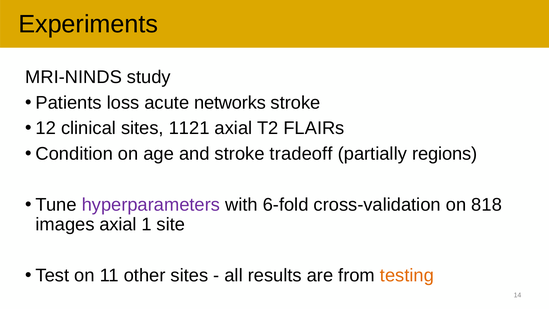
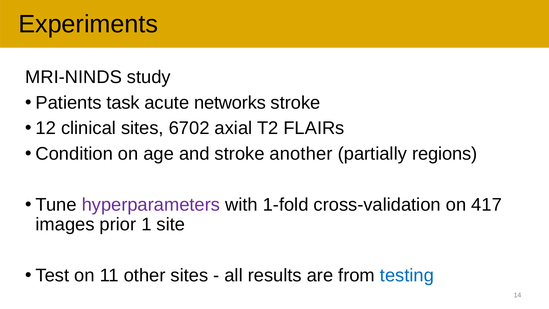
loss: loss -> task (123, 103)
1121: 1121 -> 6702 (189, 128)
tradeoff: tradeoff -> another (301, 154)
6-fold: 6-fold -> 1-fold (286, 205)
818: 818 -> 417 (487, 205)
images axial: axial -> prior (118, 224)
testing colour: orange -> blue (407, 275)
